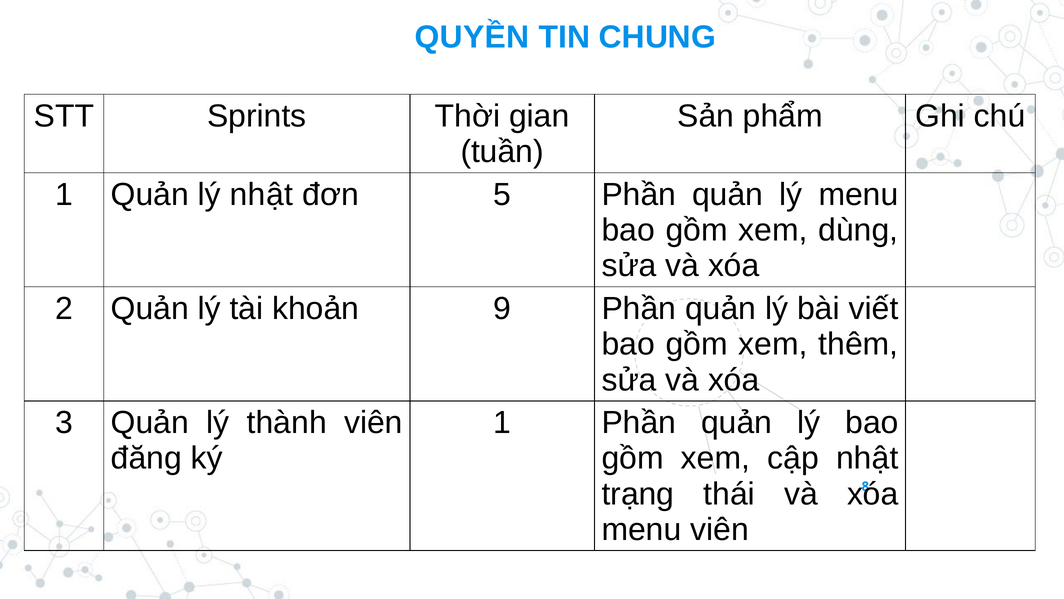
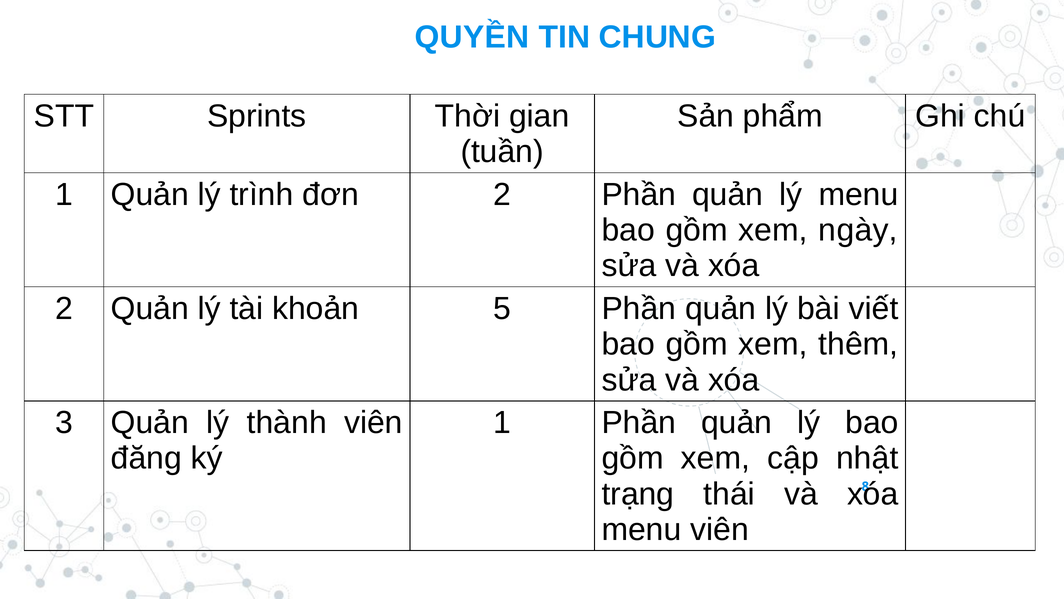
lý nhật: nhật -> trình (262, 195)
đơn 5: 5 -> 2 (502, 195)
dùng: dùng -> ngày (858, 230)
9: 9 -> 5 (502, 308)
